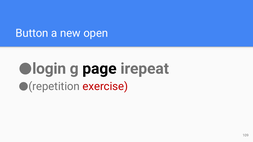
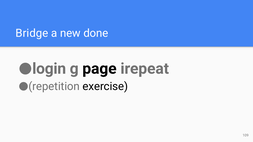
Button: Button -> Bridge (32, 33)
open: open -> done (96, 33)
exercise colour: red -> black (105, 87)
